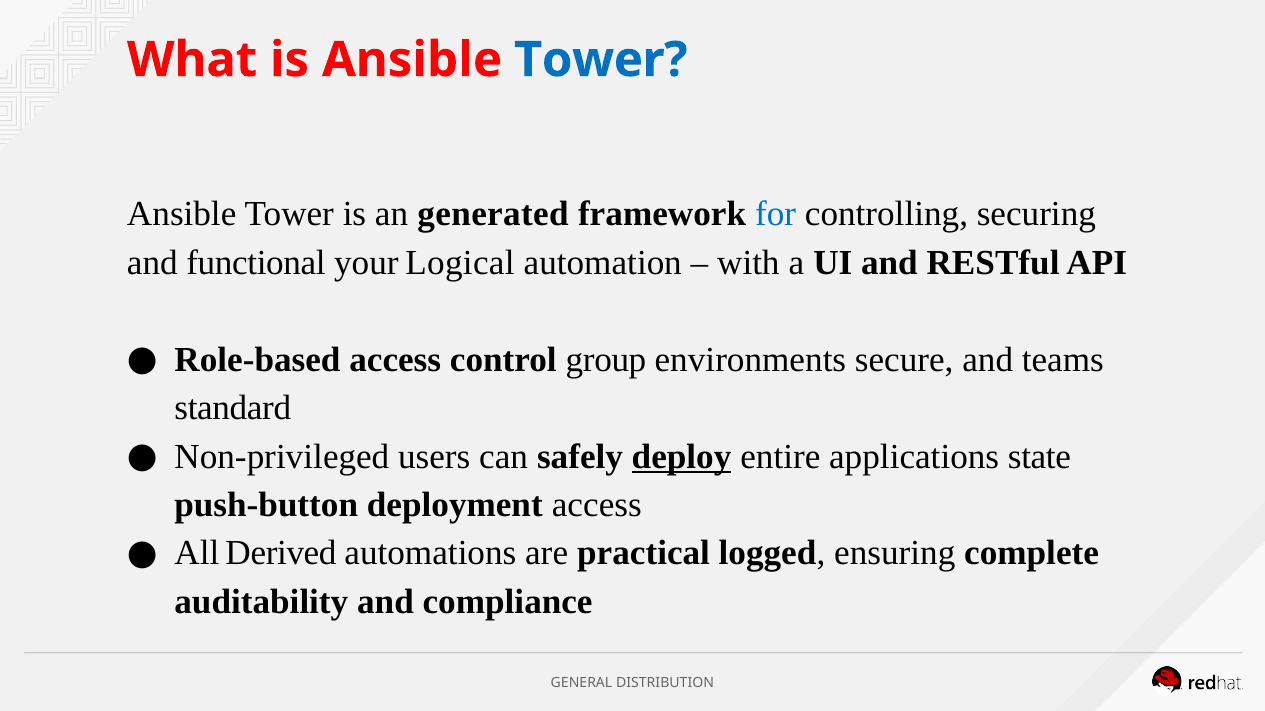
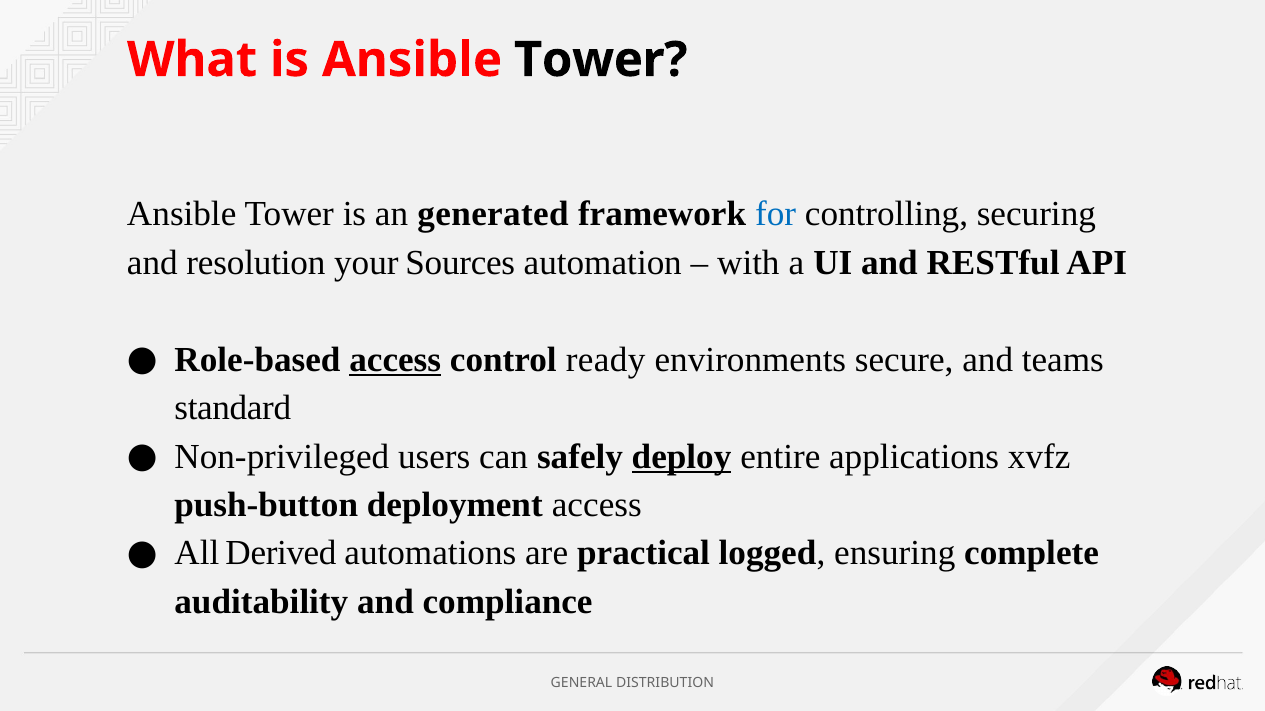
Tower colour: blue -> black (601, 60)
functional: functional -> resolution (256, 263)
Logical: Logical -> Sources (460, 263)
access underline: none -> present (395, 360)
group: group -> ready (606, 360)
state: state -> xvfz (1039, 457)
